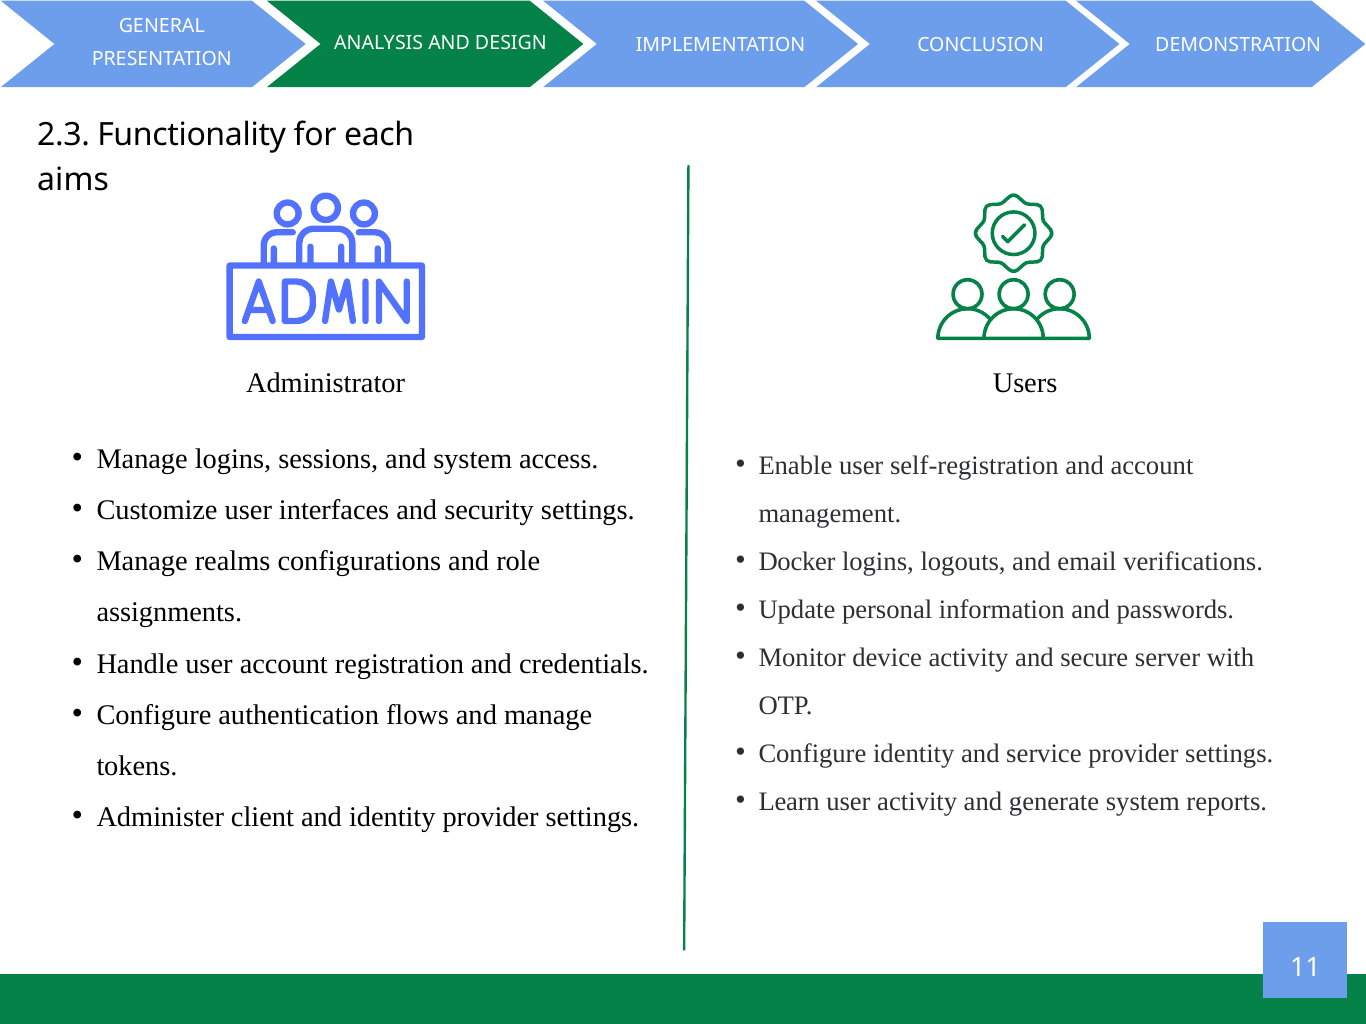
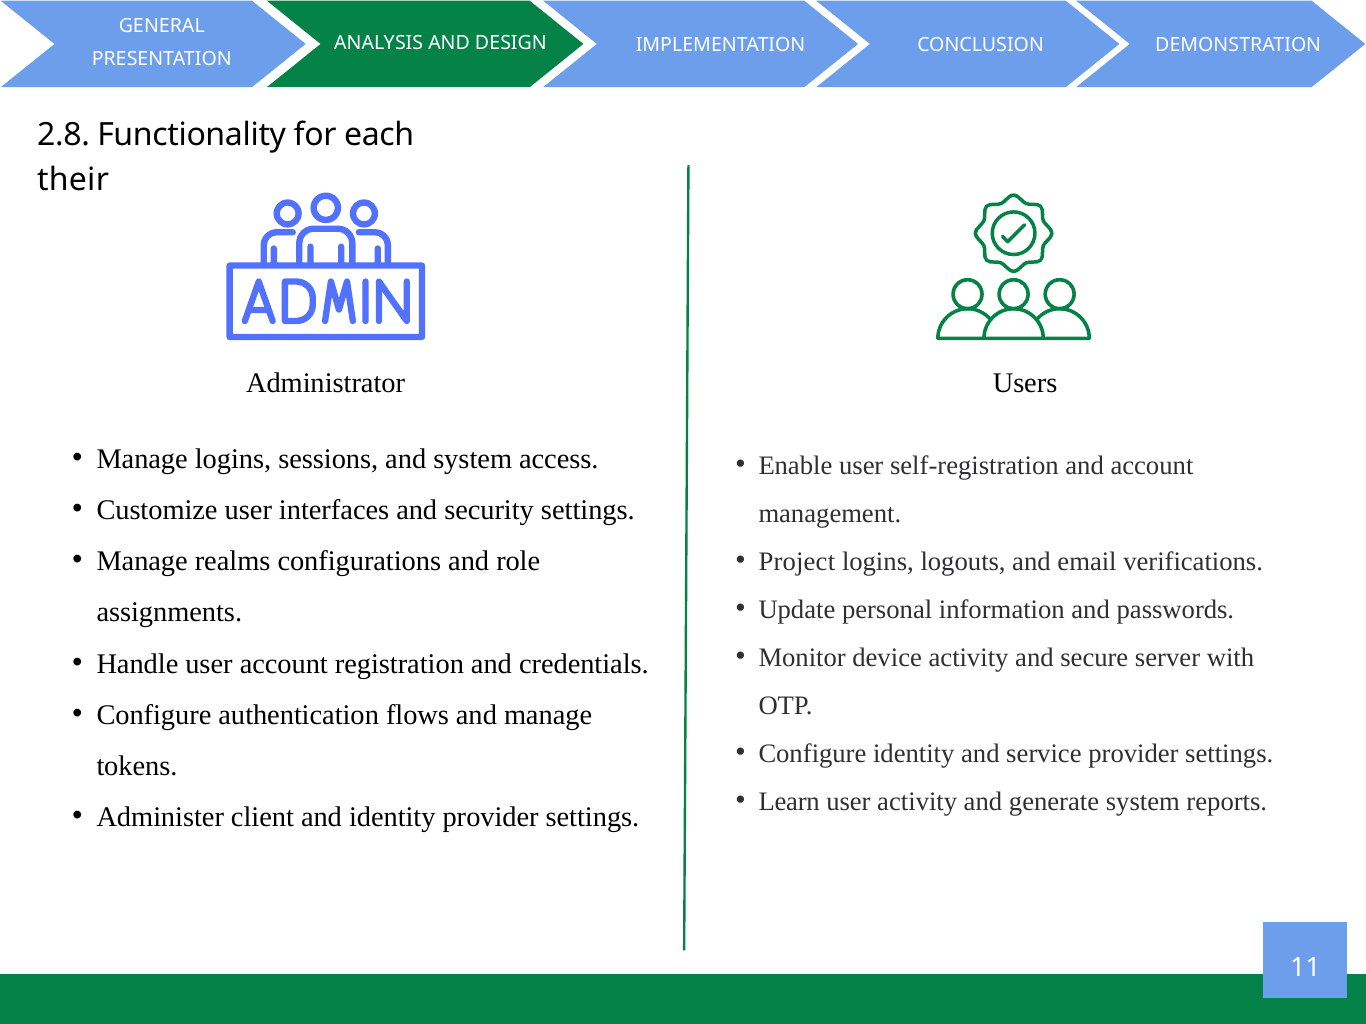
2.3: 2.3 -> 2.8 (63, 135)
aims: aims -> their (73, 180)
Docker: Docker -> Project (797, 562)
